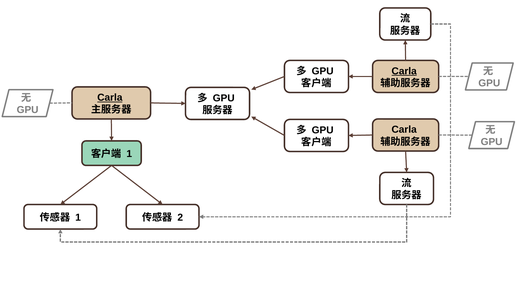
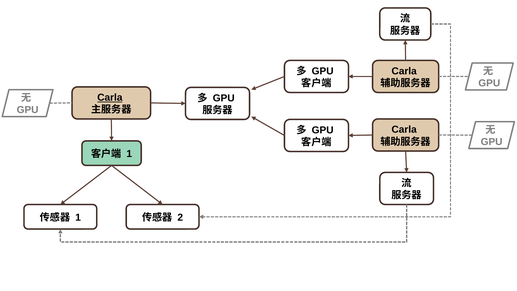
Carla underline: present -> none (404, 71)
